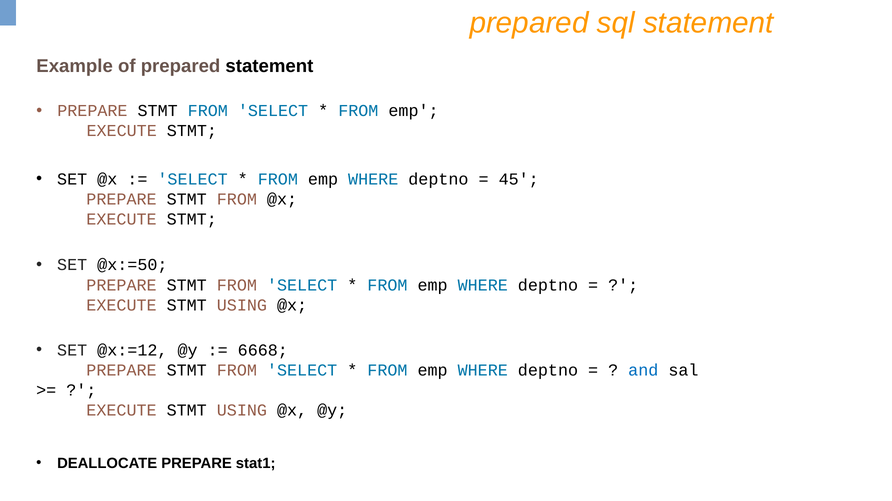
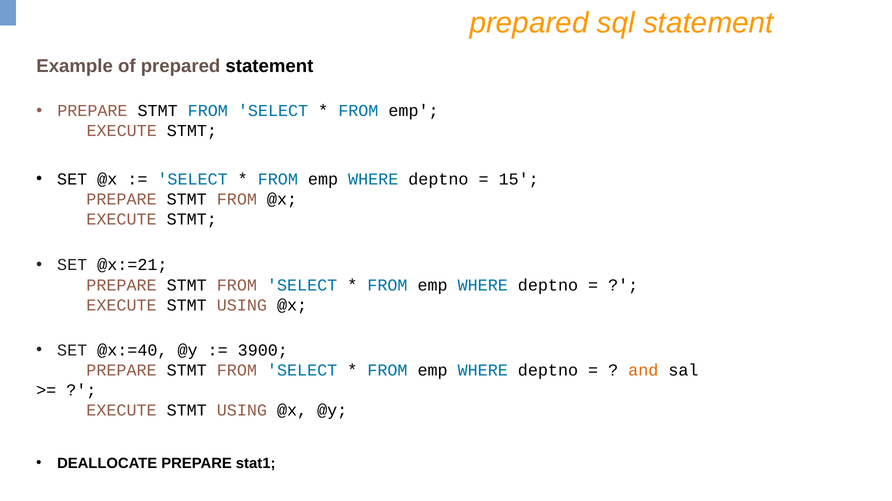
45: 45 -> 15 (519, 179)
@x:=50: @x:=50 -> @x:=21 (132, 265)
@x:=12: @x:=12 -> @x:=40 (132, 351)
6668: 6668 -> 3900 (263, 351)
and colour: blue -> orange (643, 371)
